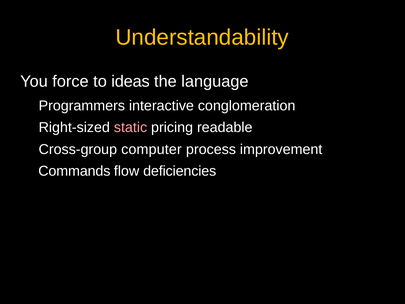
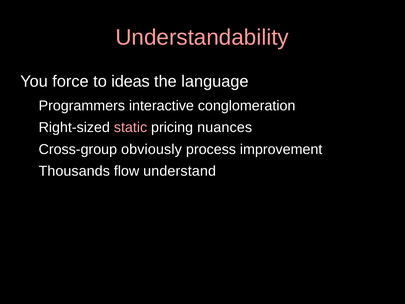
Understandability colour: yellow -> pink (202, 37)
readable: readable -> nuances (225, 128)
computer: computer -> obviously (151, 149)
Commands: Commands -> Thousands (74, 171)
deficiencies: deficiencies -> understand (180, 171)
